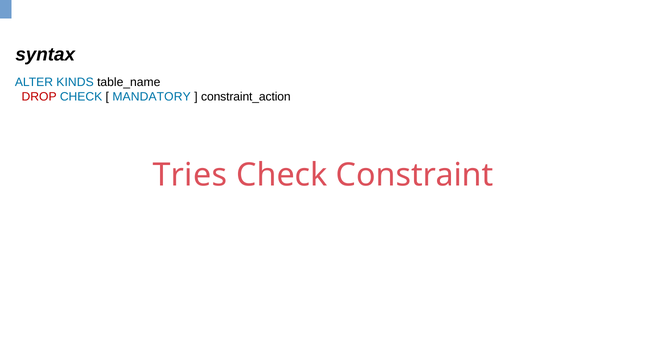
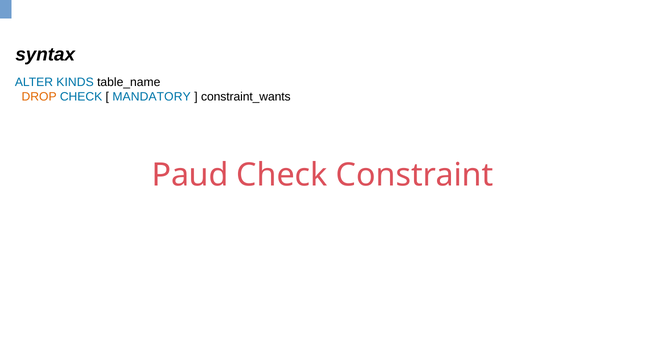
DROP colour: red -> orange (39, 97)
constraint_action: constraint_action -> constraint_wants (246, 97)
Tries: Tries -> Paud (190, 175)
